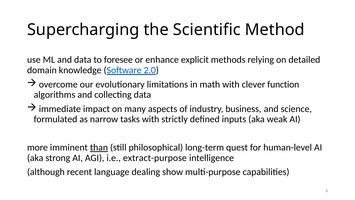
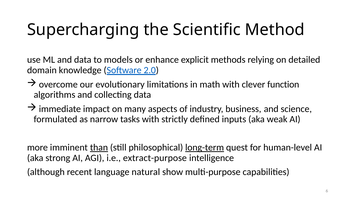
foresee: foresee -> models (118, 60)
long-term underline: none -> present (205, 147)
dealing: dealing -> natural (146, 172)
